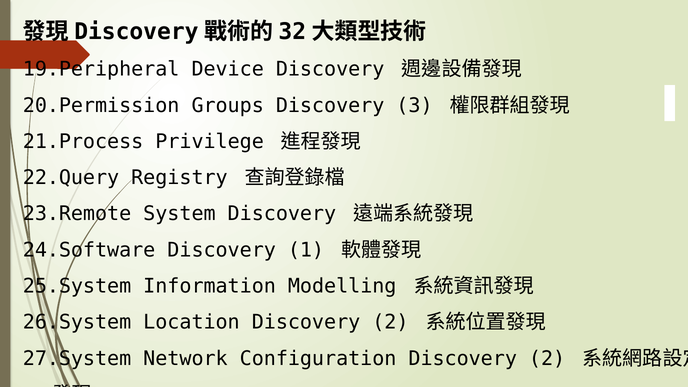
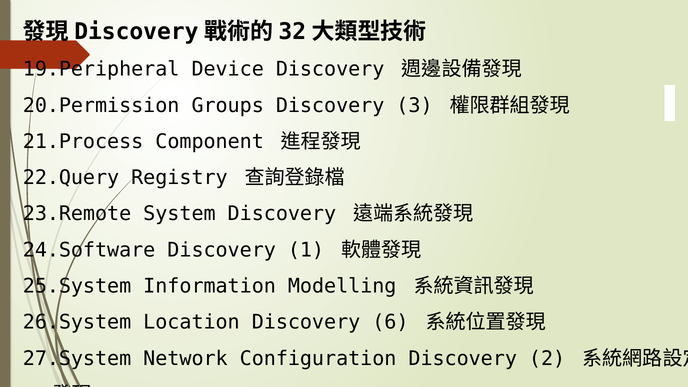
Privilege: Privilege -> Component (210, 142)
Location Discovery 2: 2 -> 6 (390, 322)
